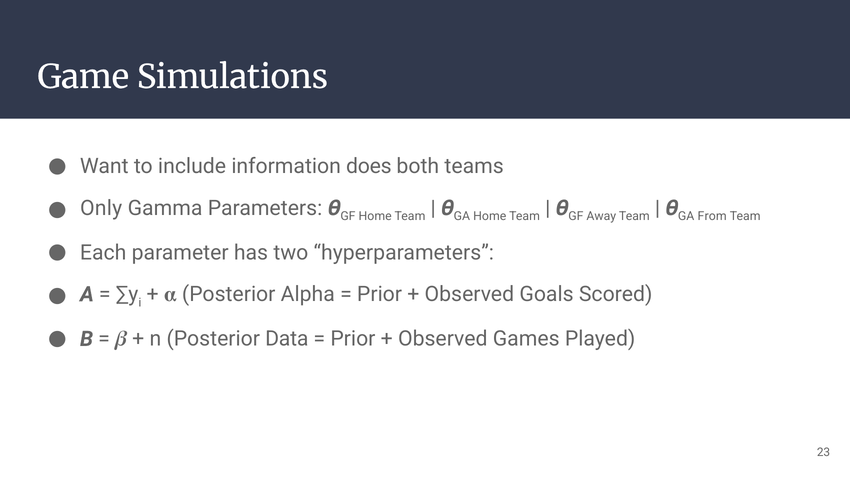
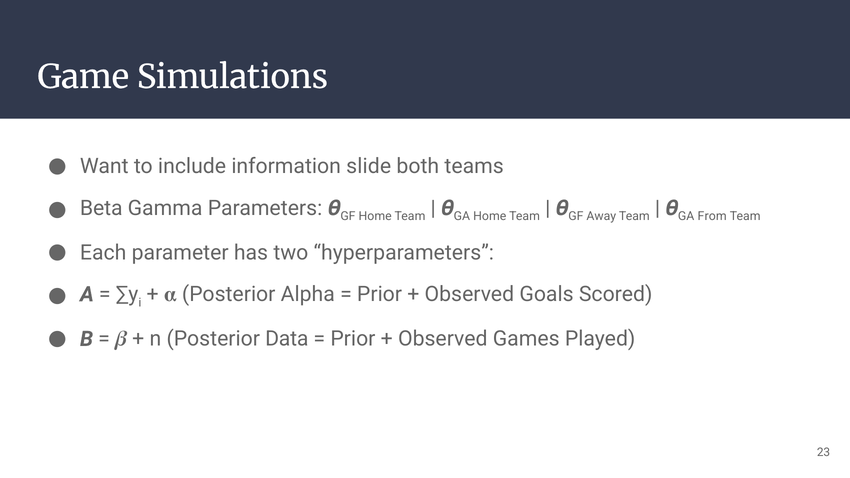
does: does -> slide (369, 167)
Only: Only -> Beta (101, 208)
